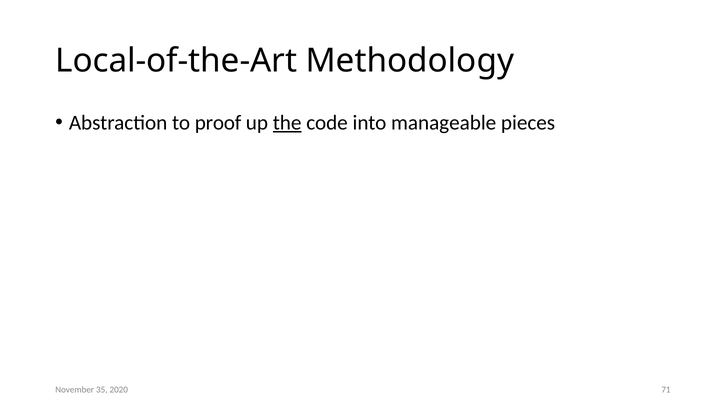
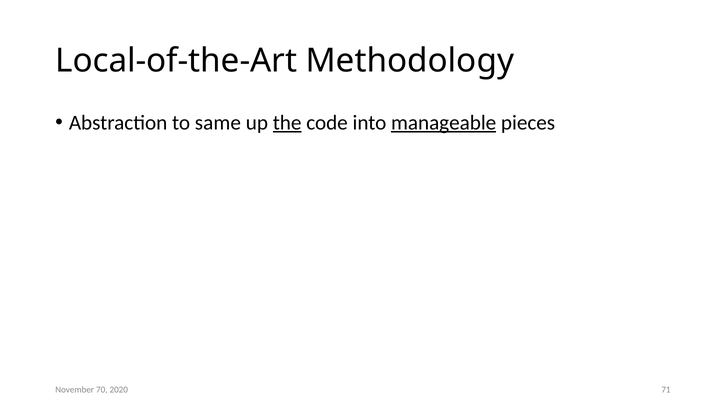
proof: proof -> same (218, 123)
manageable underline: none -> present (444, 123)
35: 35 -> 70 (102, 390)
